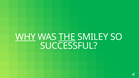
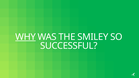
THE underline: present -> none (67, 37)
